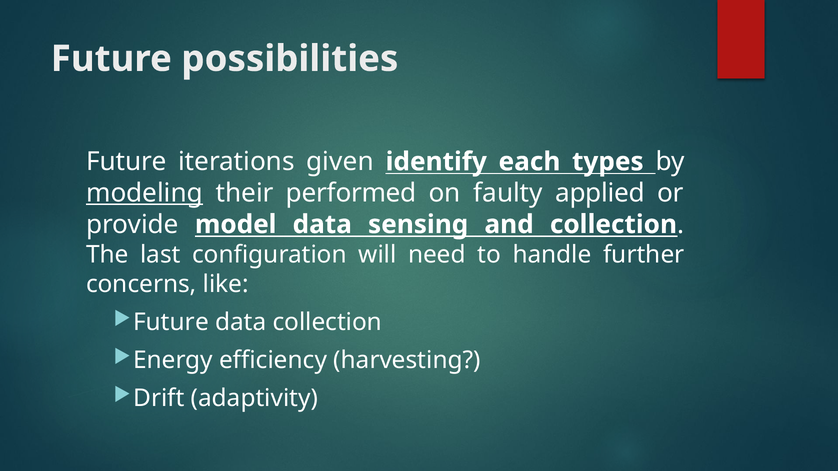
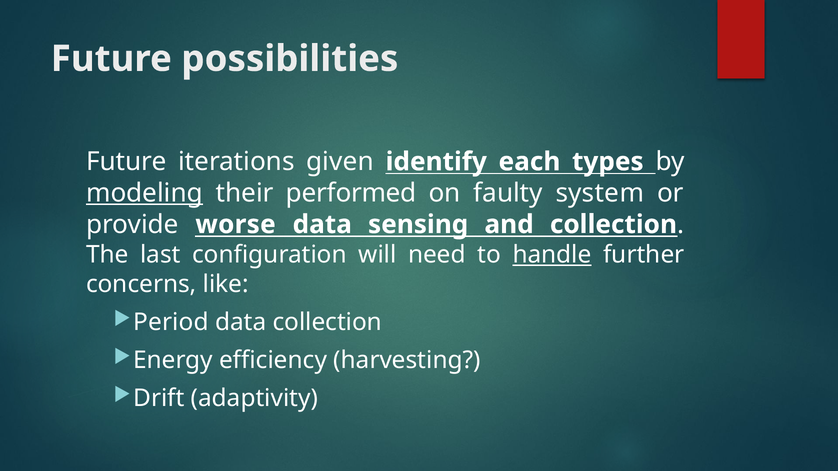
applied: applied -> system (600, 193)
model: model -> worse (236, 225)
handle underline: none -> present (552, 255)
Future: Future -> Period (171, 322)
